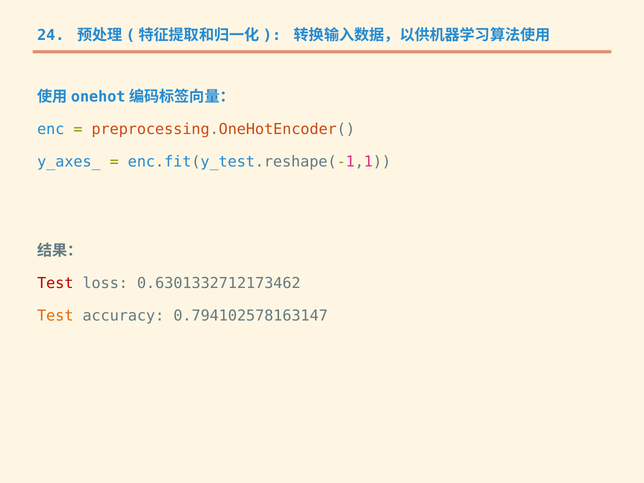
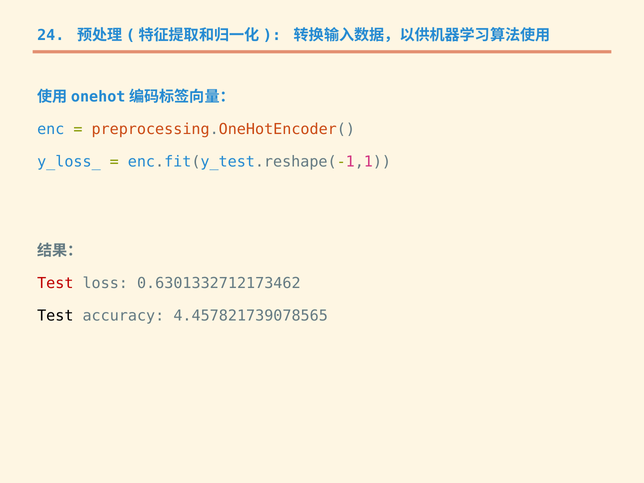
y_axes_: y_axes_ -> y_loss_ (69, 162)
Test colour: orange -> black (55, 316)
0.794102578163147: 0.794102578163147 -> 4.457821739078565 (251, 316)
